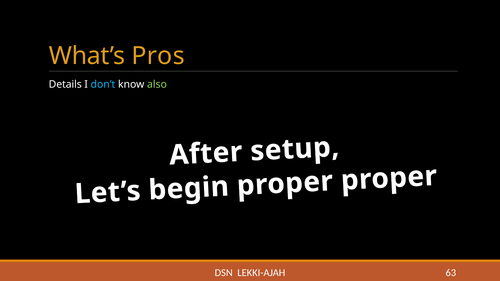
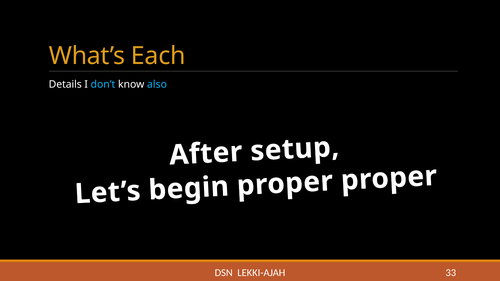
Pros: Pros -> Each (158, 56)
also colour: light green -> light blue (157, 85)
63: 63 -> 33 (451, 273)
